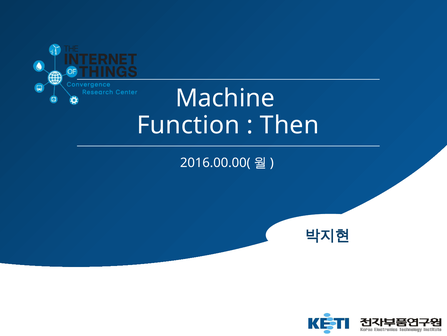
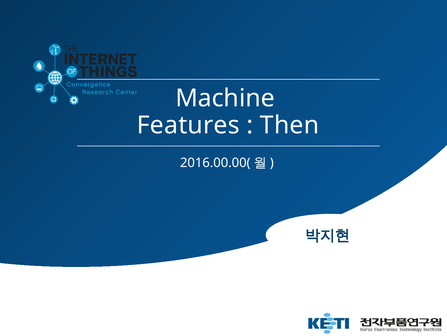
Function: Function -> Features (188, 125)
